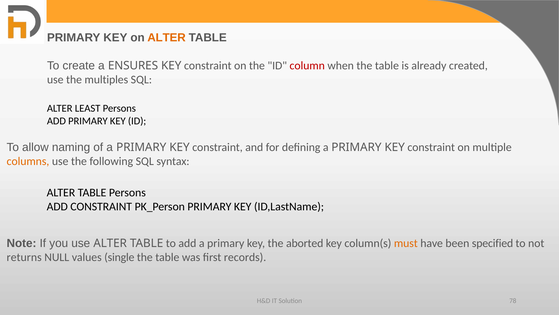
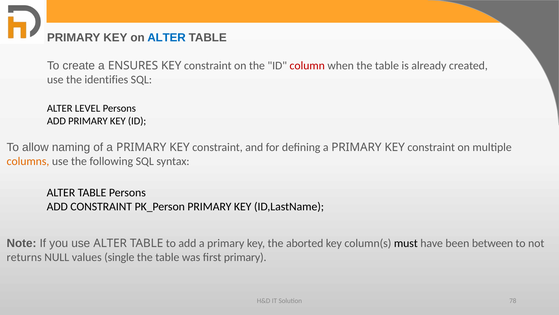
ALTER colour: orange -> blue (167, 38)
multiples: multiples -> identifies (106, 80)
LEAST: LEAST -> LEVEL (88, 108)
must colour: orange -> black (406, 243)
specified: specified -> between (493, 243)
first records: records -> primary (245, 257)
